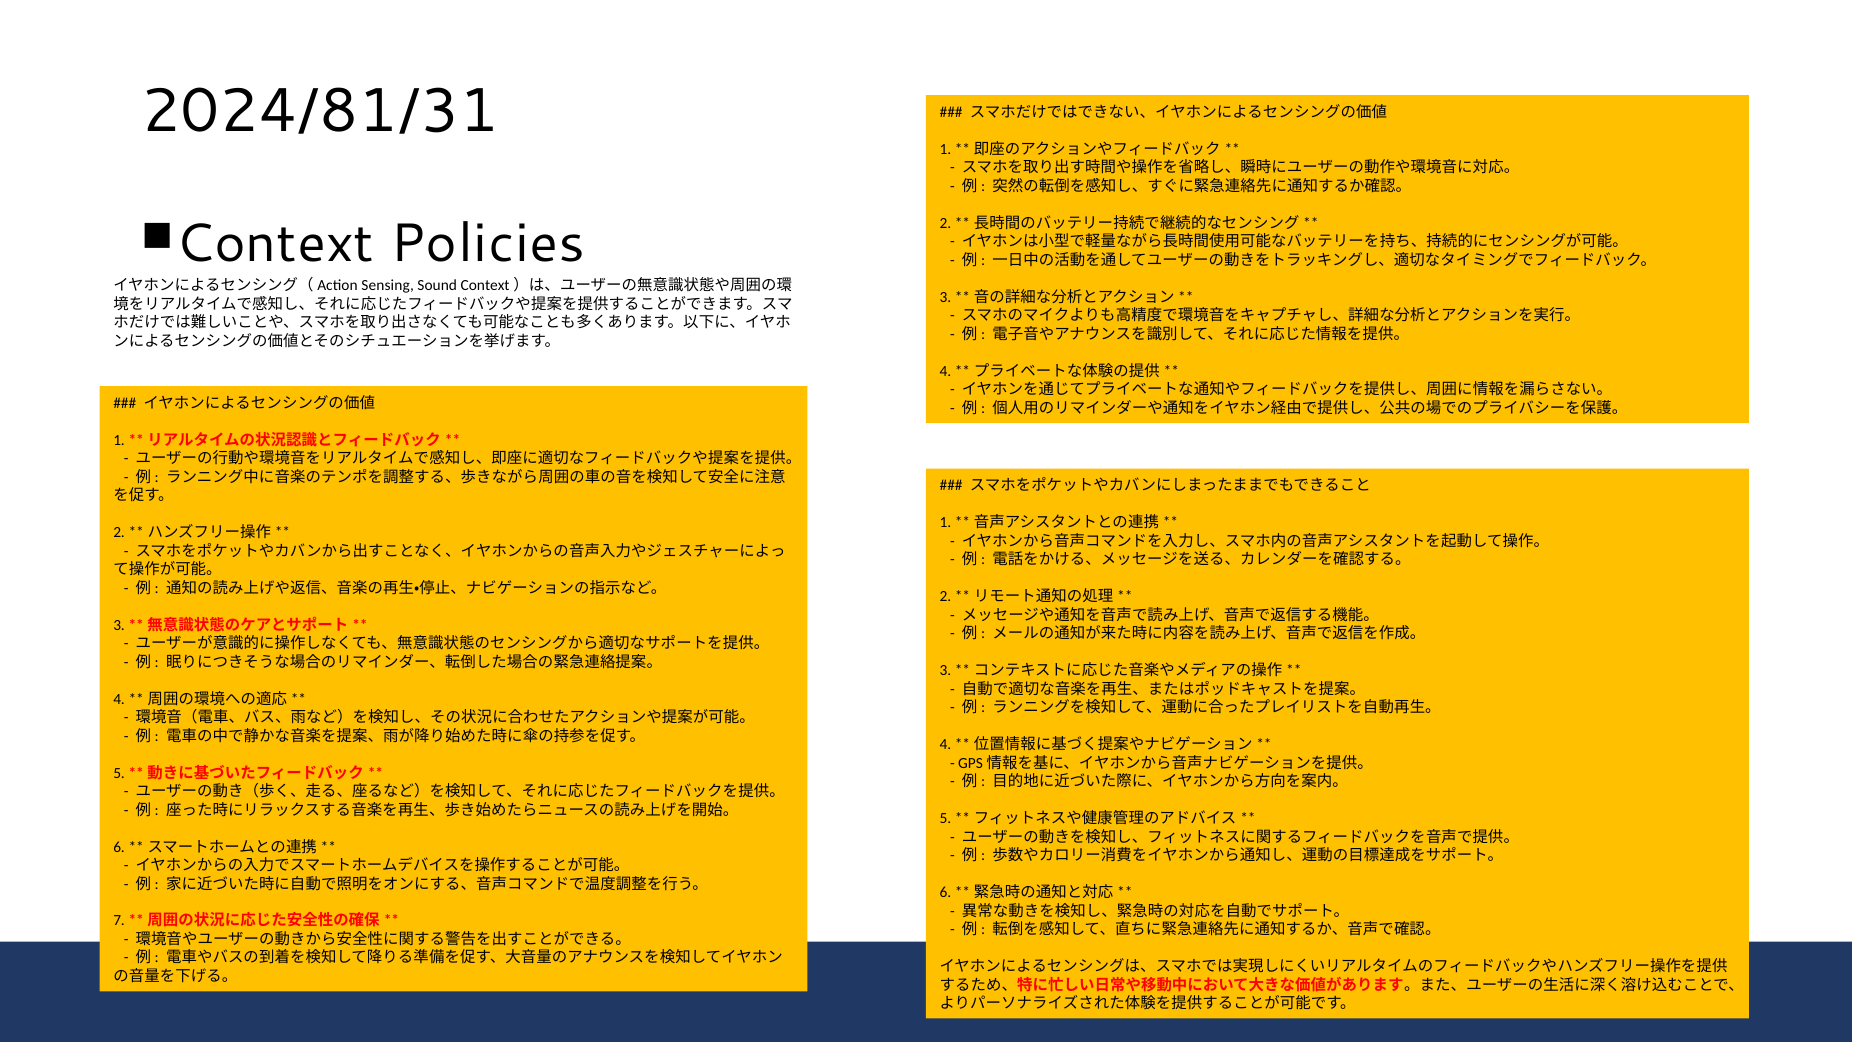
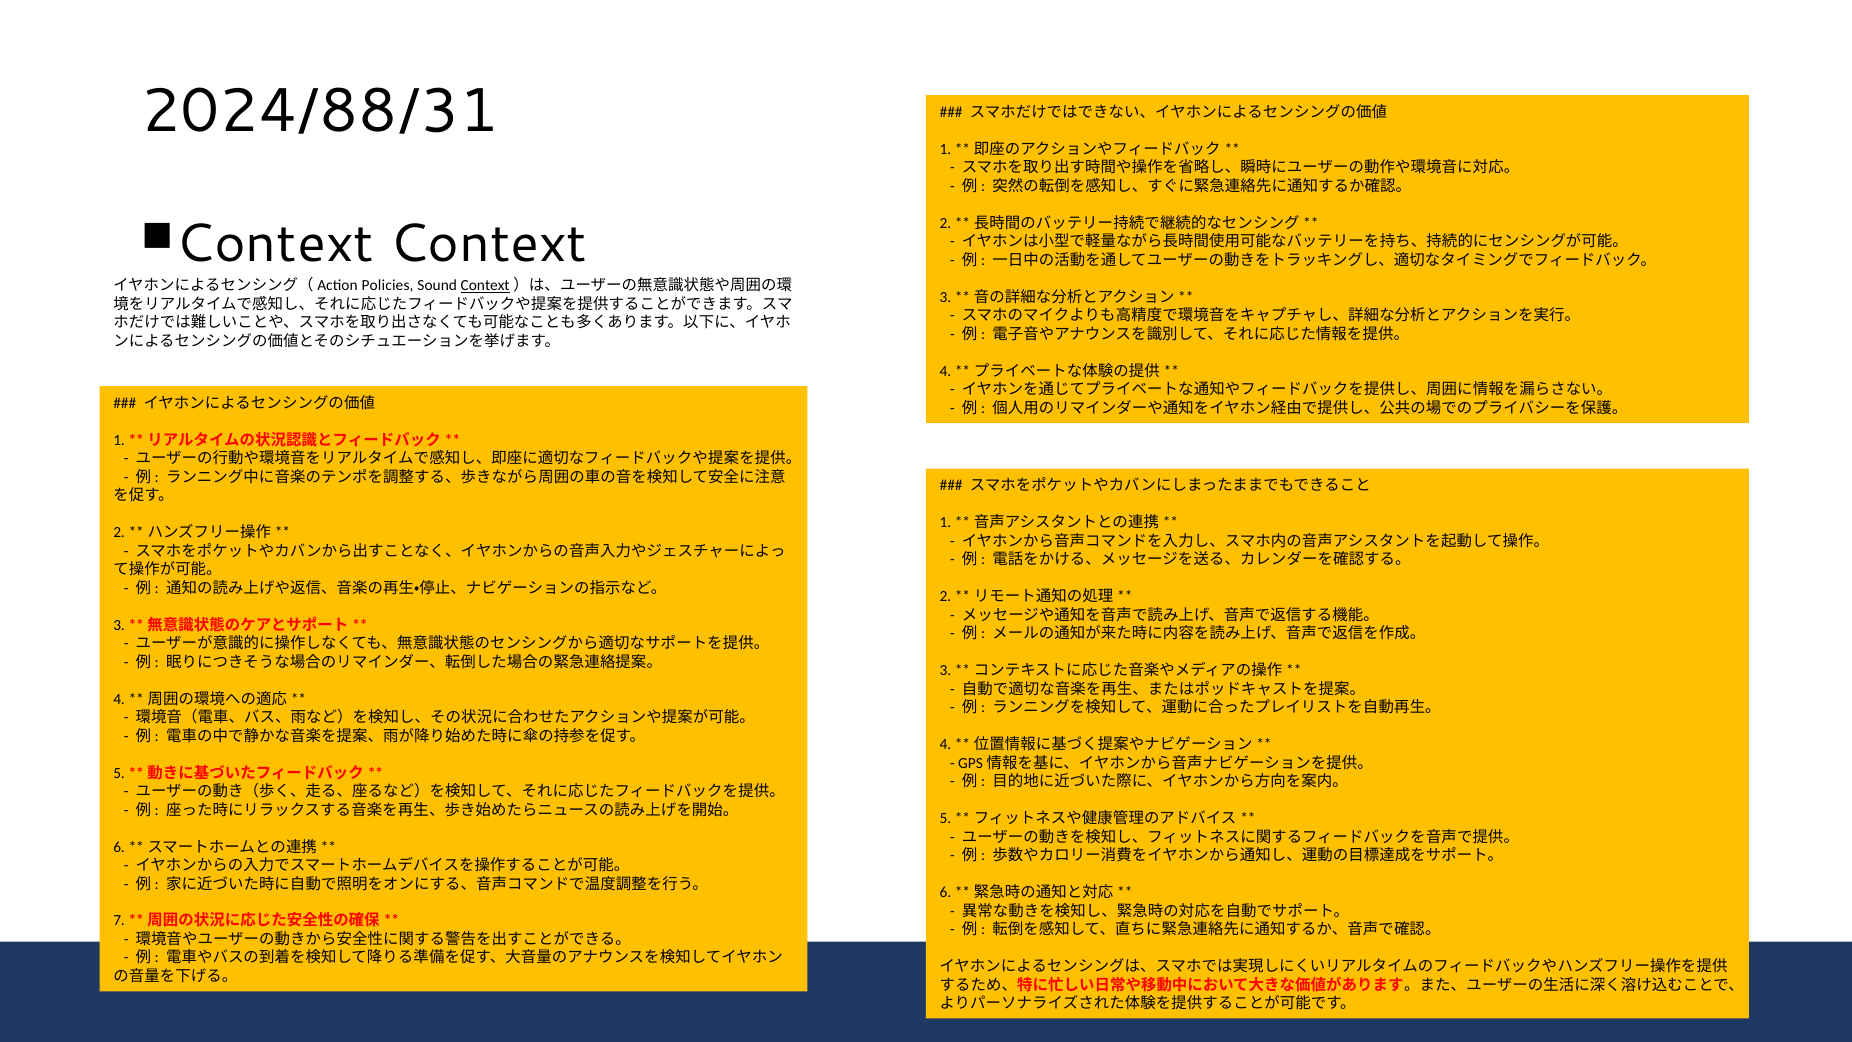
2024/81/31: 2024/81/31 -> 2024/88/31 (320, 111)
Policies: Policies -> Context (488, 244)
Sensing: Sensing -> Policies (388, 286)
Context underline: none -> present (485, 286)
